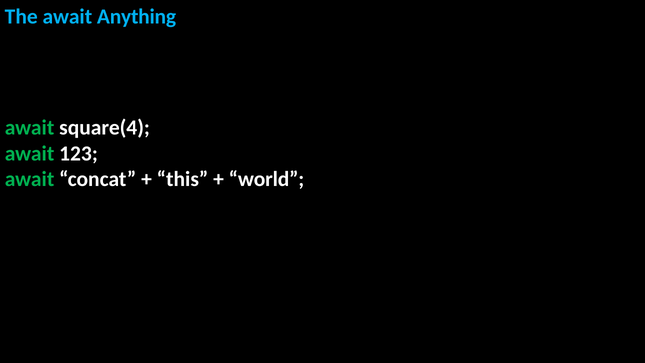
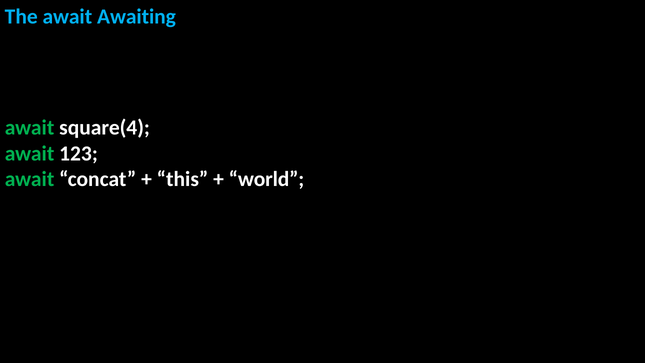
Anything: Anything -> Awaiting (136, 17)
